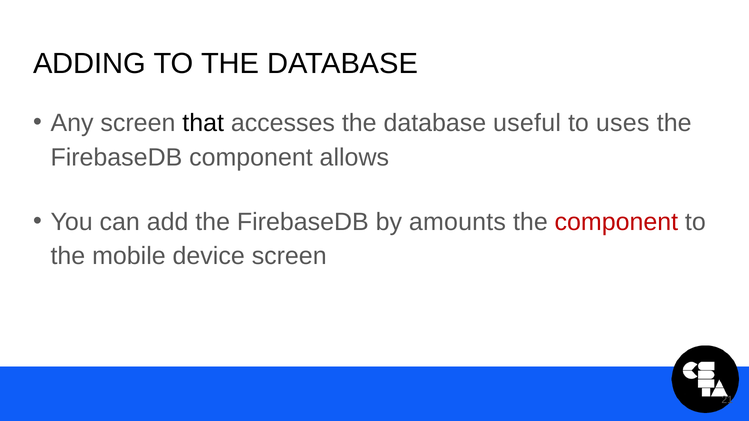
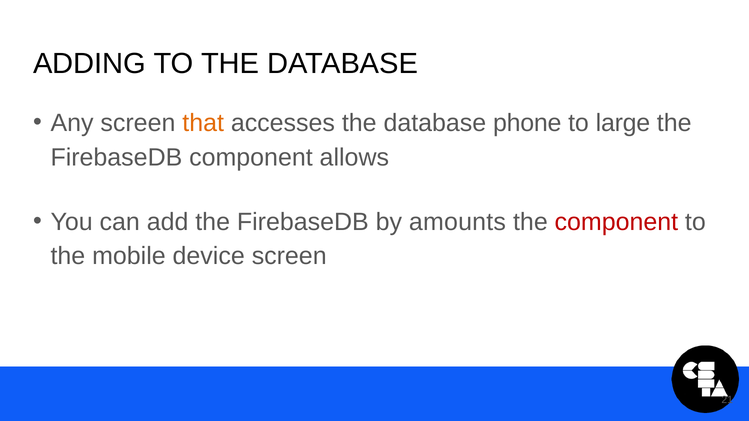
that colour: black -> orange (203, 123)
useful: useful -> phone (527, 123)
uses: uses -> large (623, 123)
